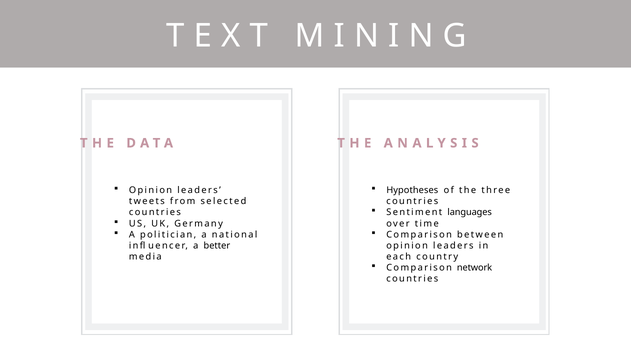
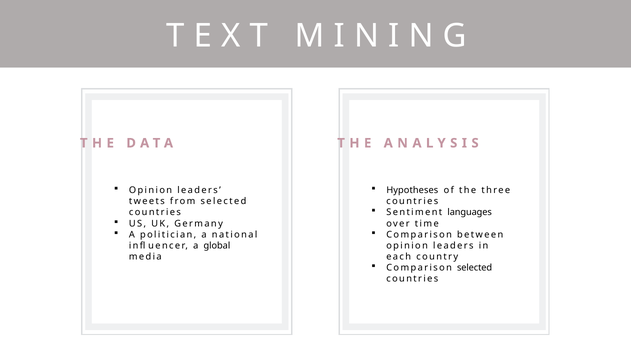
better: better -> global (217, 246)
Comparison network: network -> selected (475, 268)
